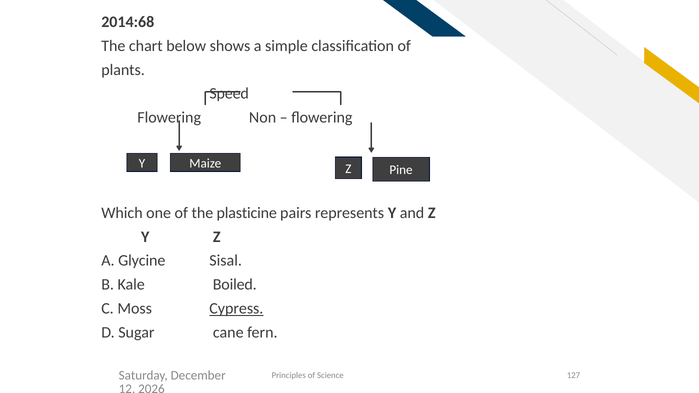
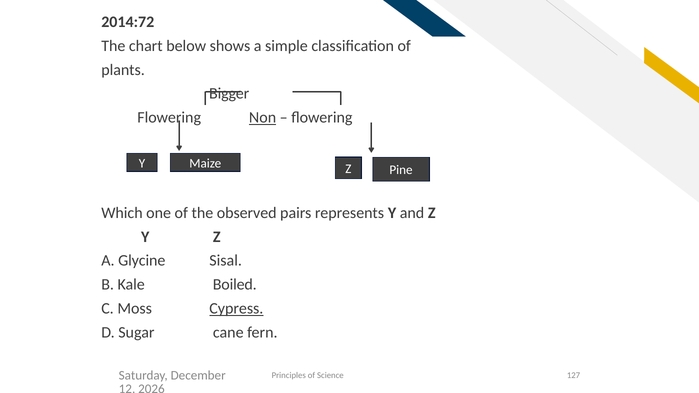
2014:68: 2014:68 -> 2014:72 (128, 22)
Speed: Speed -> Bigger (229, 94)
Non underline: none -> present (263, 118)
plasticine: plasticine -> observed (247, 213)
